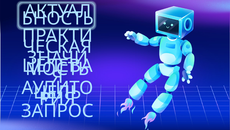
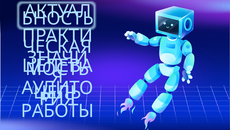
ЗАПРОС: ЗАПРОС -> РАБОТЫ (57, 110)
